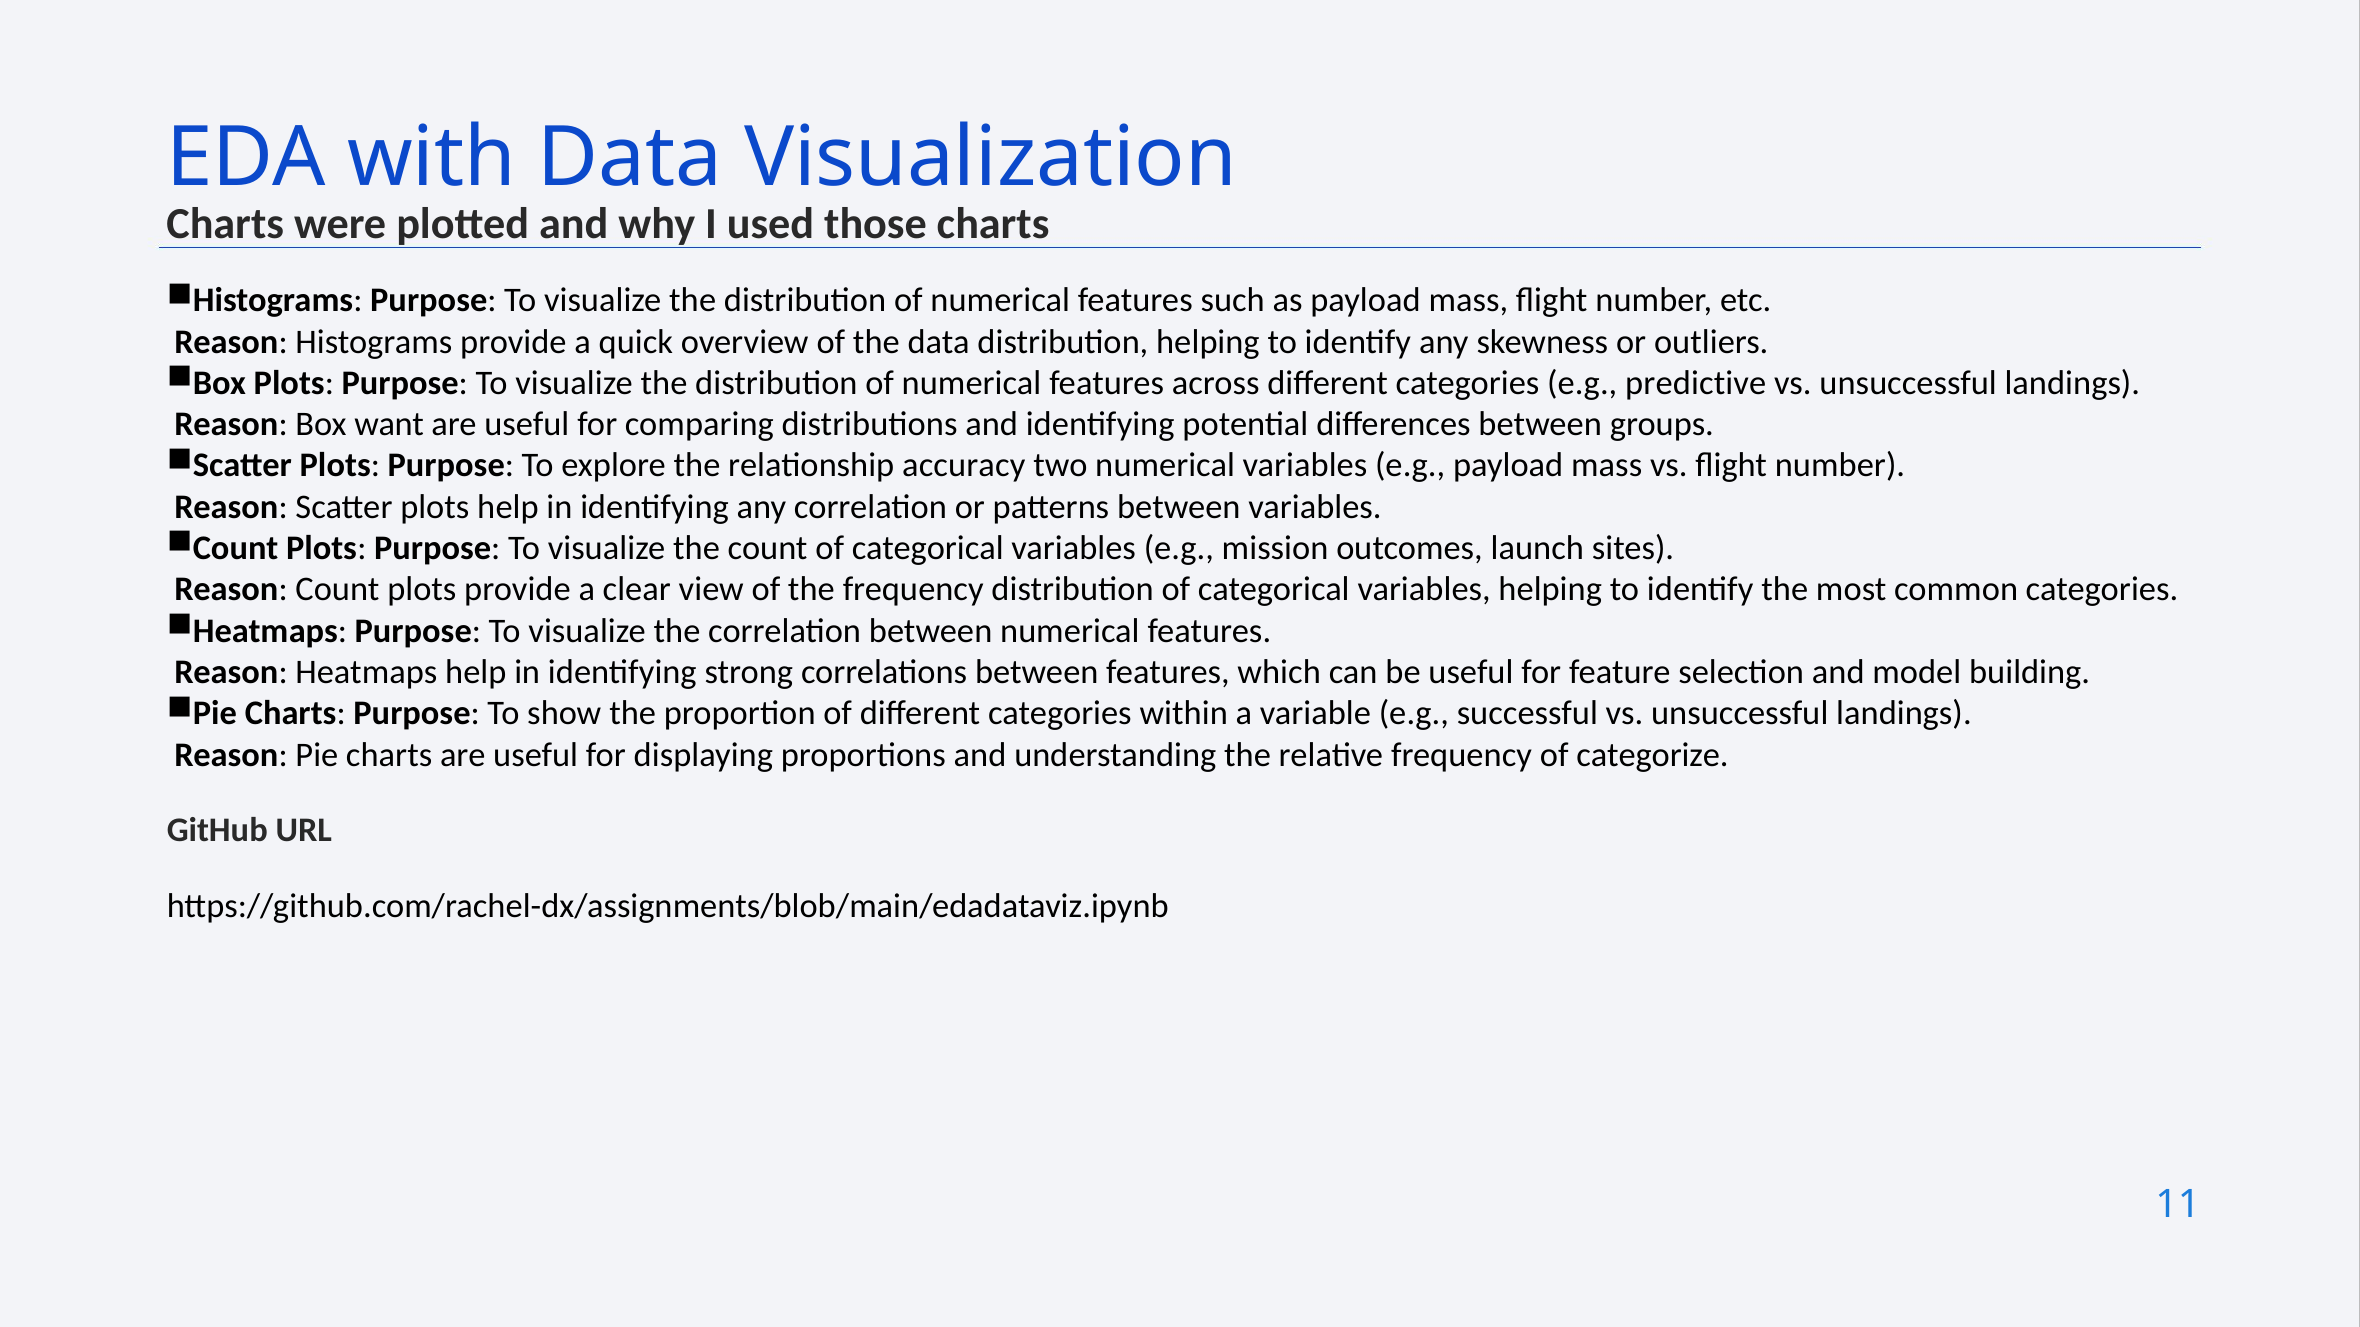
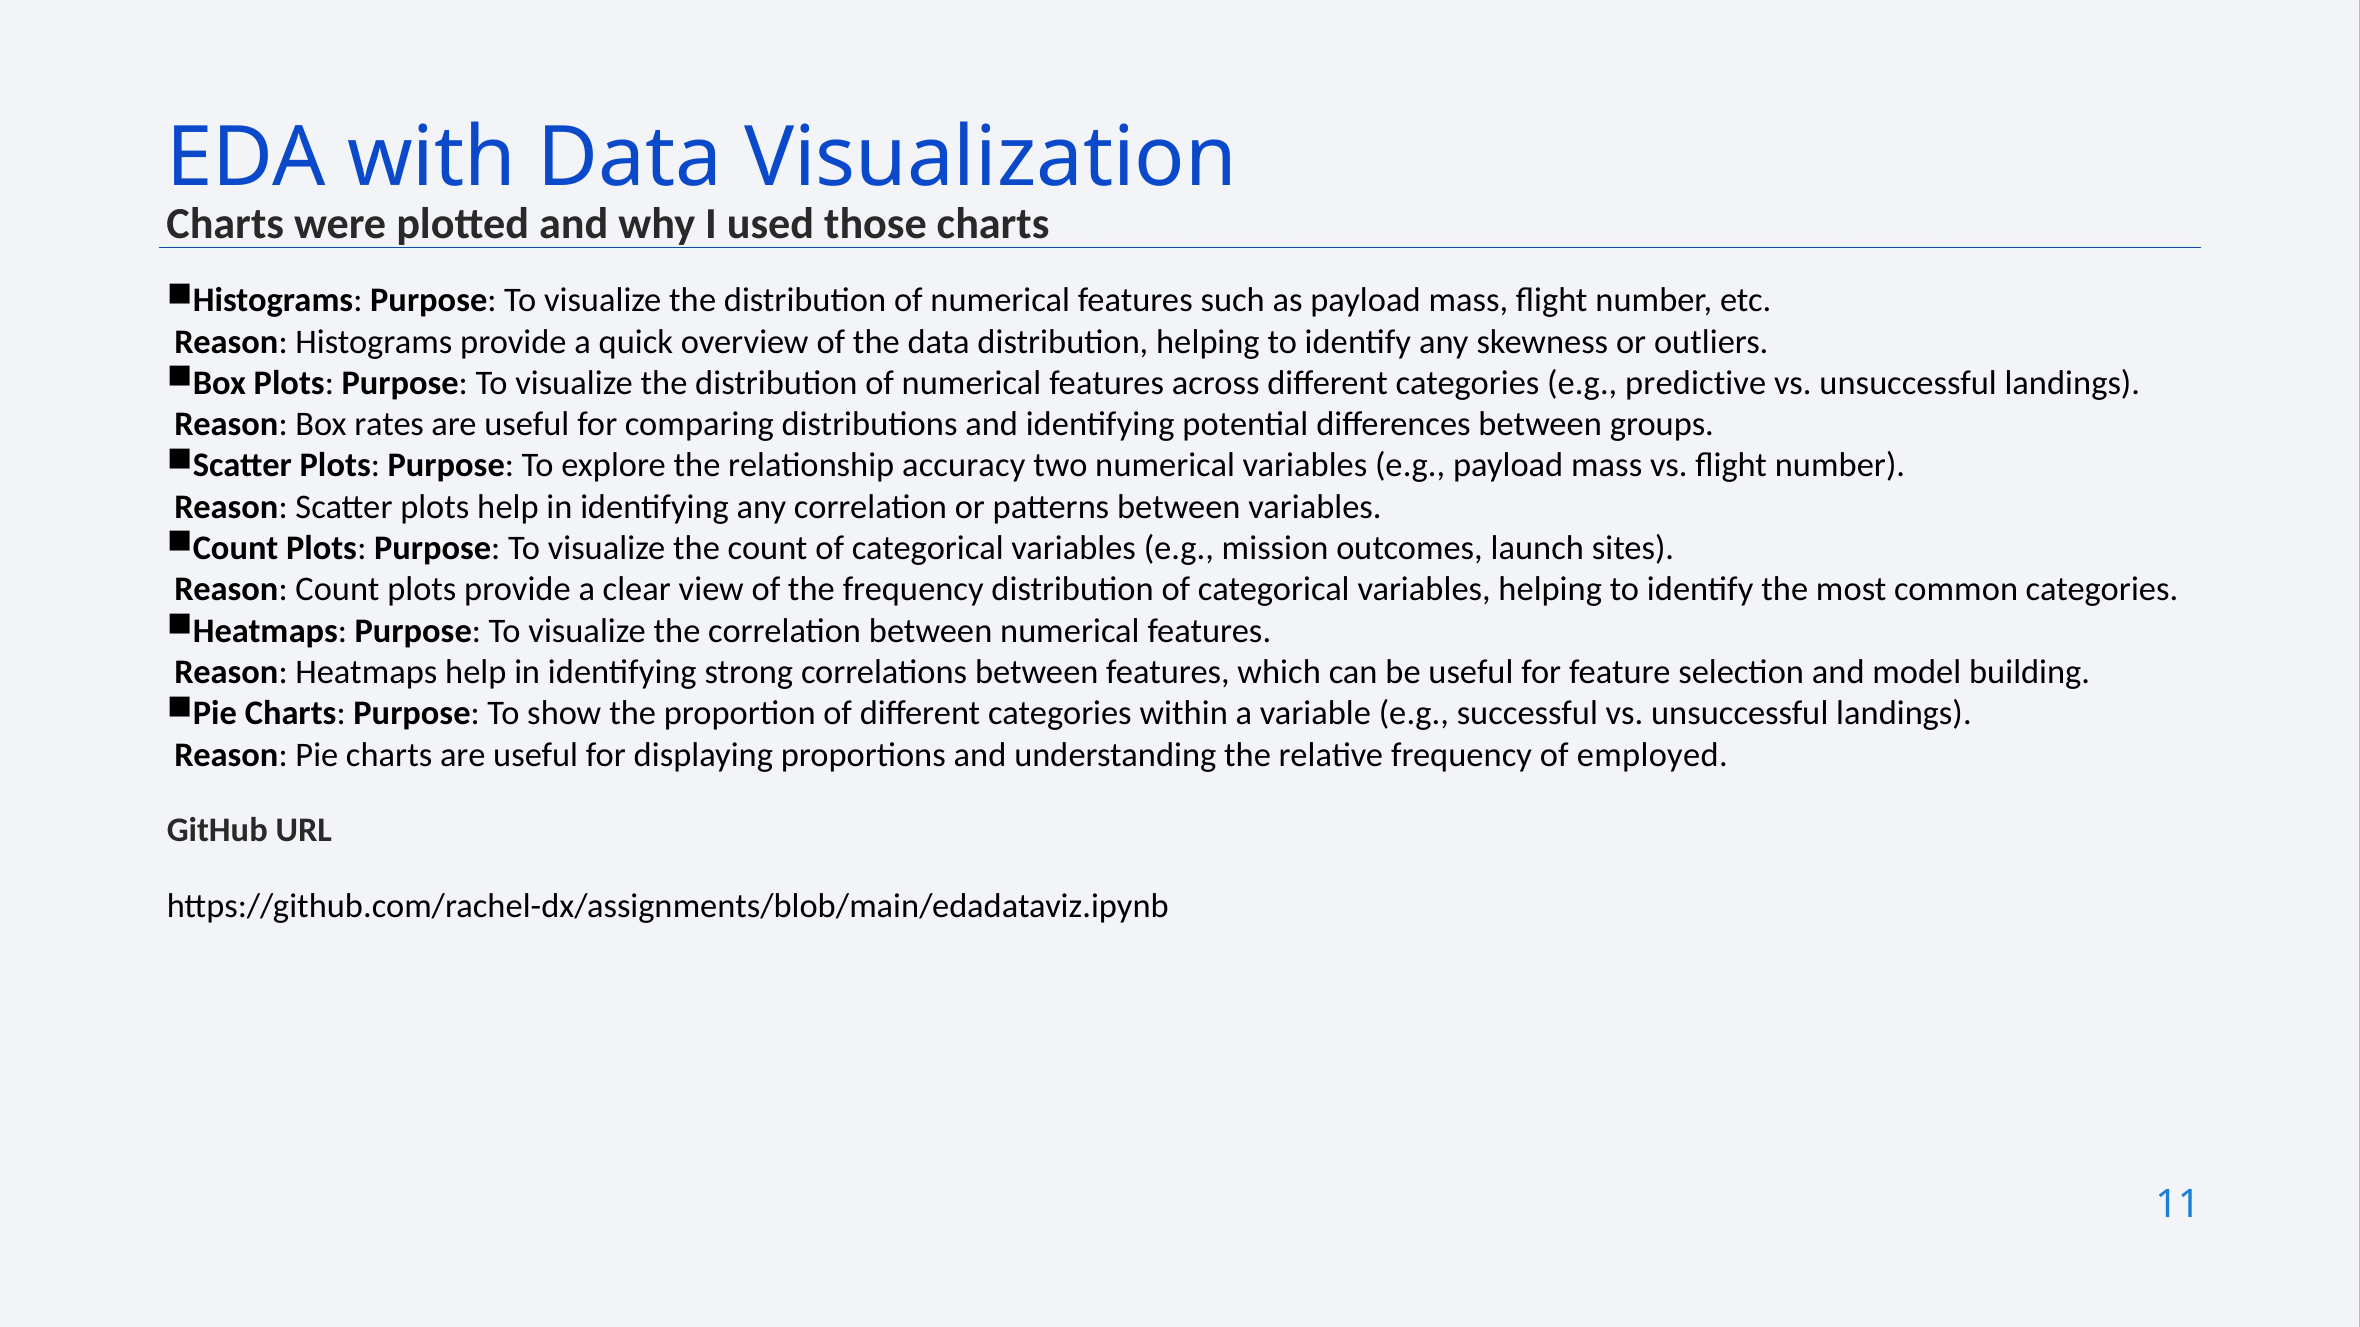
want: want -> rates (389, 424)
categorize: categorize -> employed (1652, 755)
